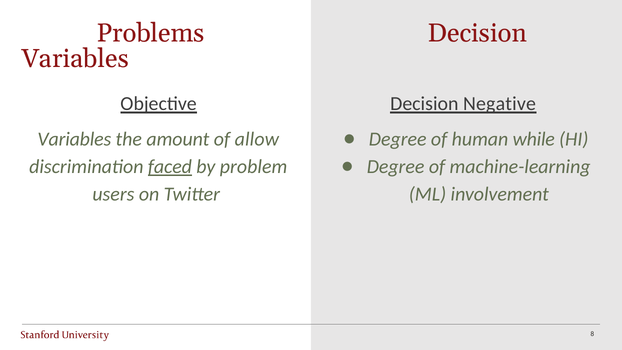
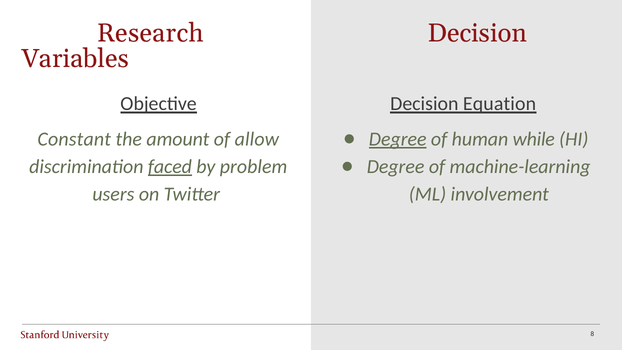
Problems: Problems -> Research (150, 33)
Negative: Negative -> Equation (500, 104)
Degree underline: none -> present (398, 139)
Variables: Variables -> Constant (74, 139)
